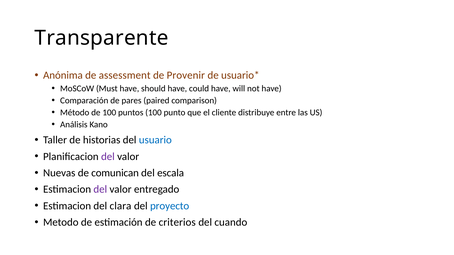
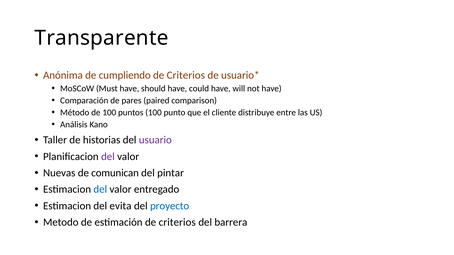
assessment: assessment -> cumpliendo (125, 75)
Provenir: Provenir -> Criterios (186, 75)
usuario colour: blue -> purple (155, 140)
escala: escala -> pintar (171, 173)
del colour: purple -> blue (100, 190)
clara: clara -> evita (121, 206)
cuando: cuando -> barrera (231, 223)
